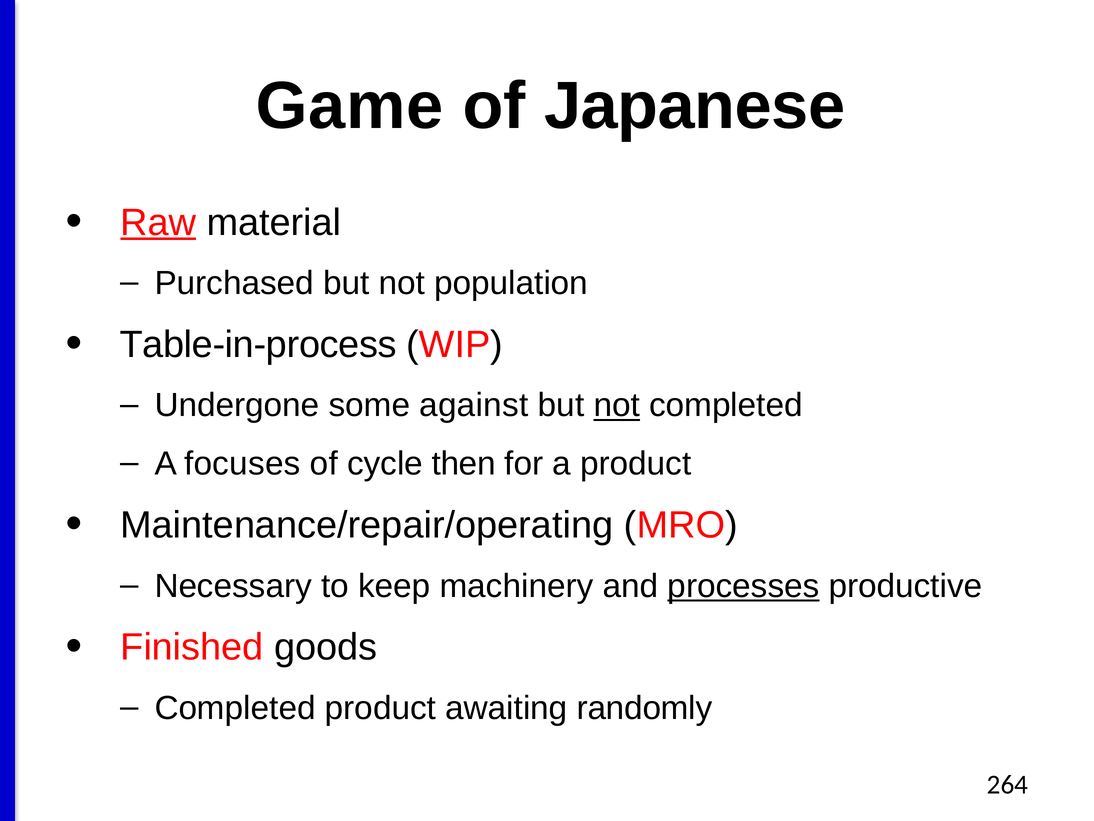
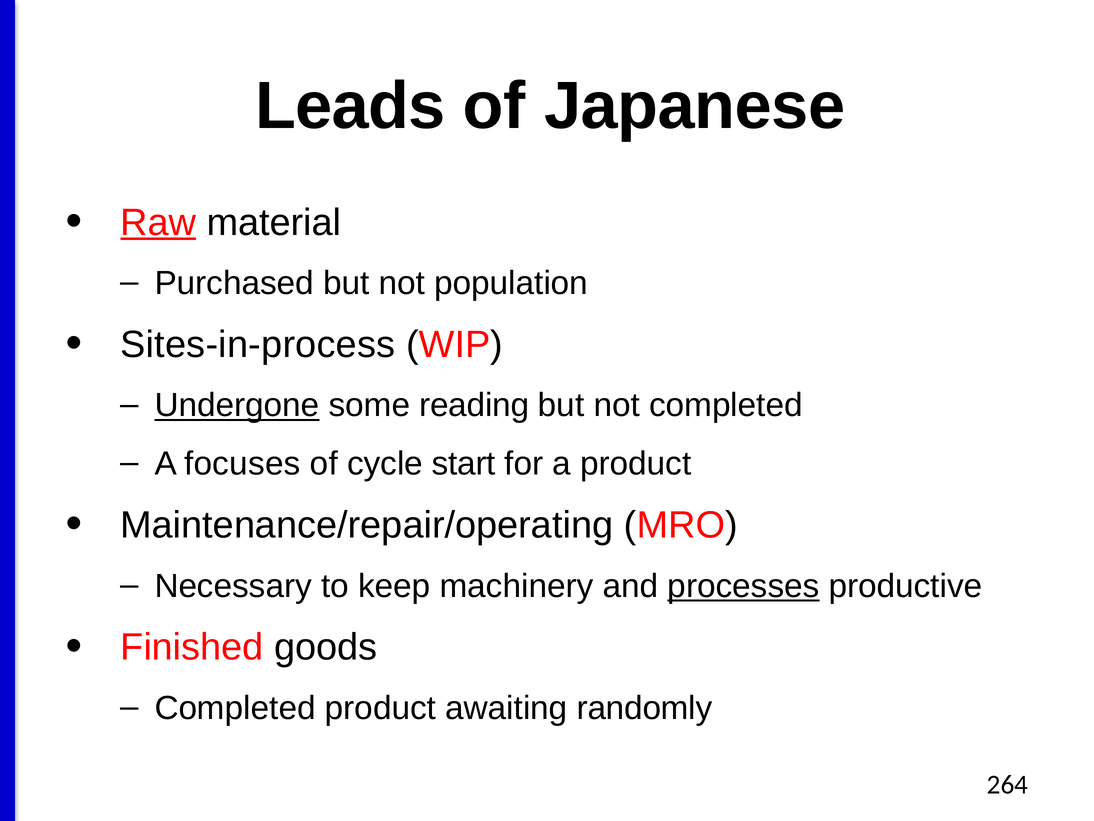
Game: Game -> Leads (350, 106)
Table-in-process: Table-in-process -> Sites-in-process (258, 344)
Undergone underline: none -> present (237, 405)
against: against -> reading (474, 405)
not underline: present -> none (617, 405)
then: then -> start (464, 464)
